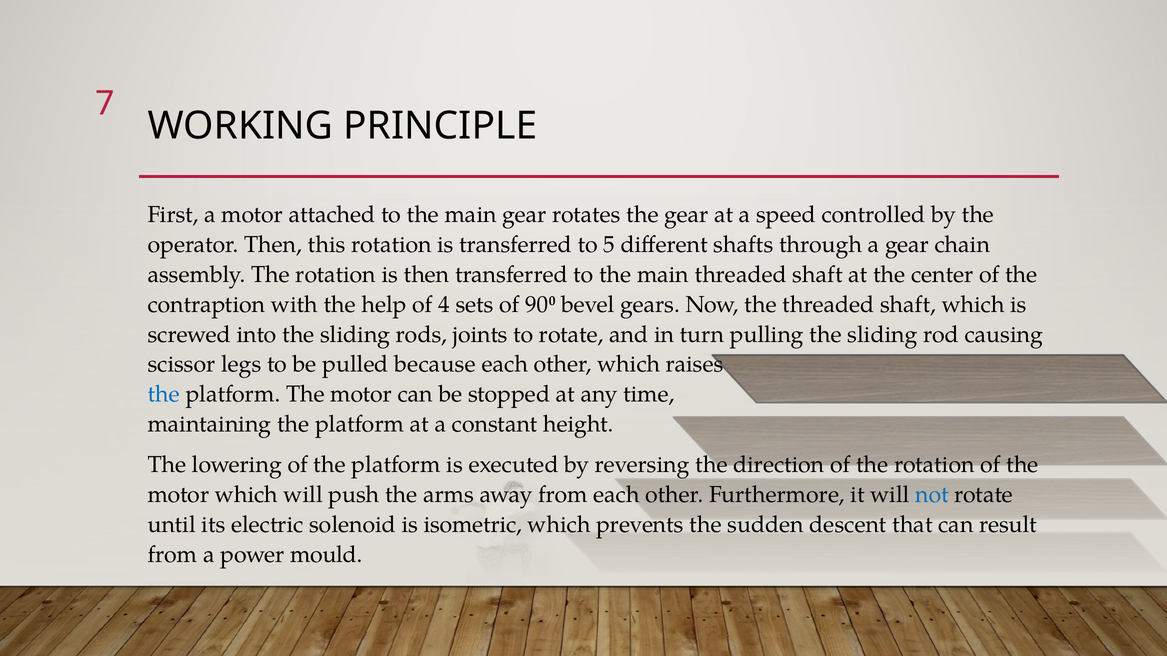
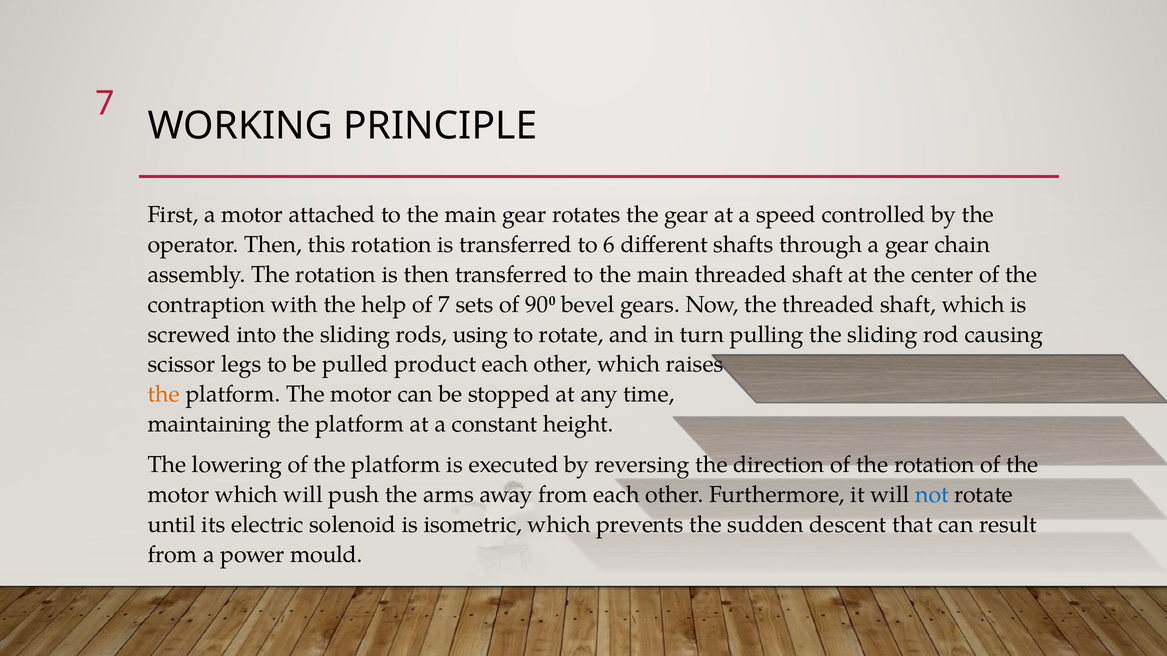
5: 5 -> 6 (609, 245)
of 4: 4 -> 7 (444, 305)
joints: joints -> using (480, 335)
because: because -> product (435, 365)
the colour: blue -> orange (164, 394)
